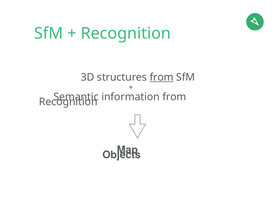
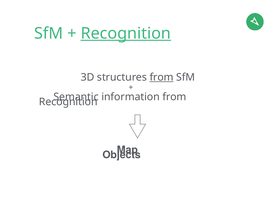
Recognition underline: none -> present (126, 33)
